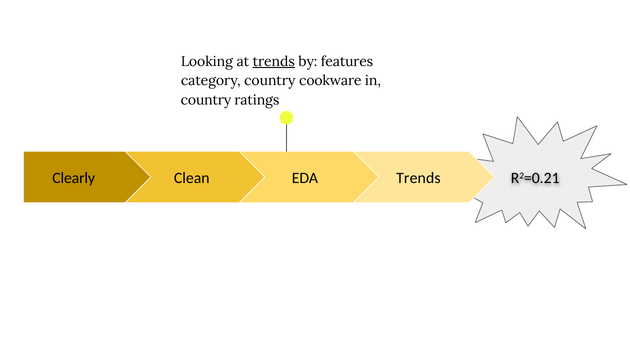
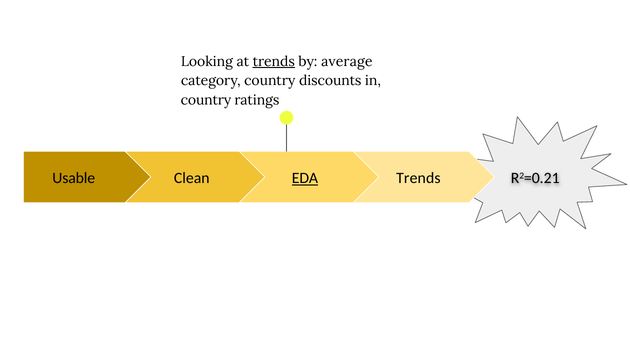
features: features -> average (347, 62)
cookware: cookware -> discounts (330, 81)
Clearly: Clearly -> Usable (74, 178)
EDA underline: none -> present (305, 178)
